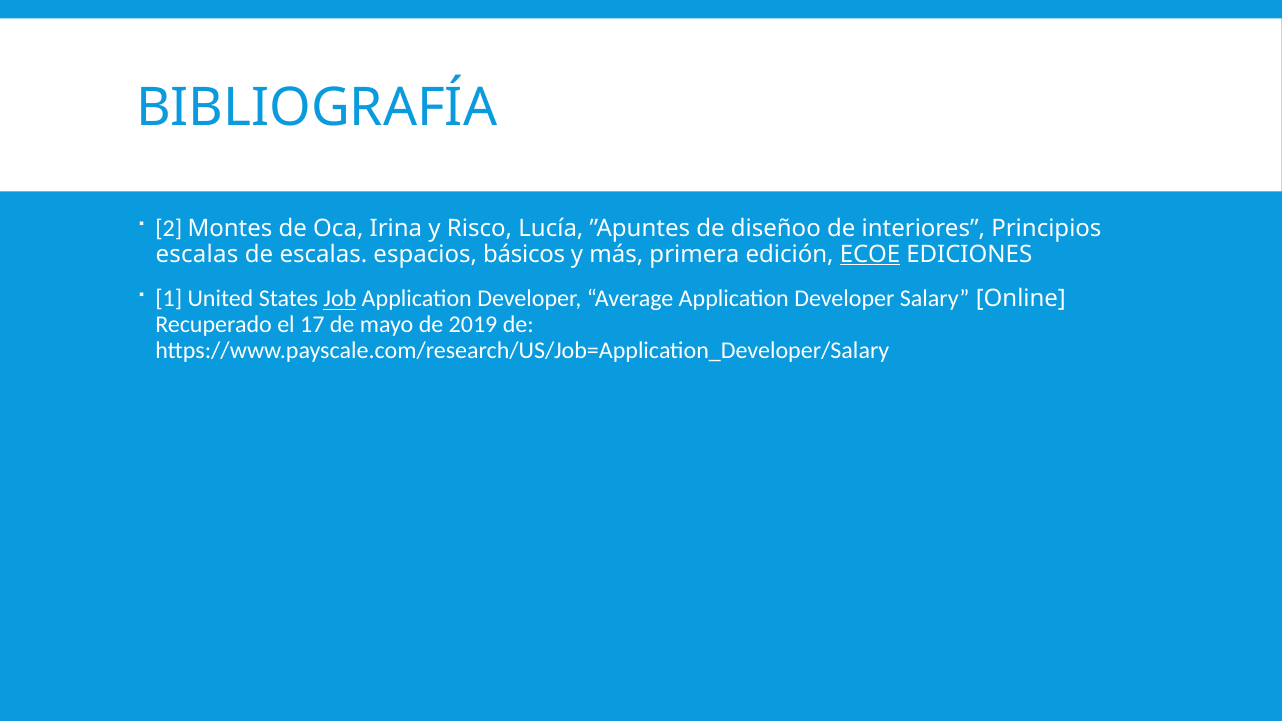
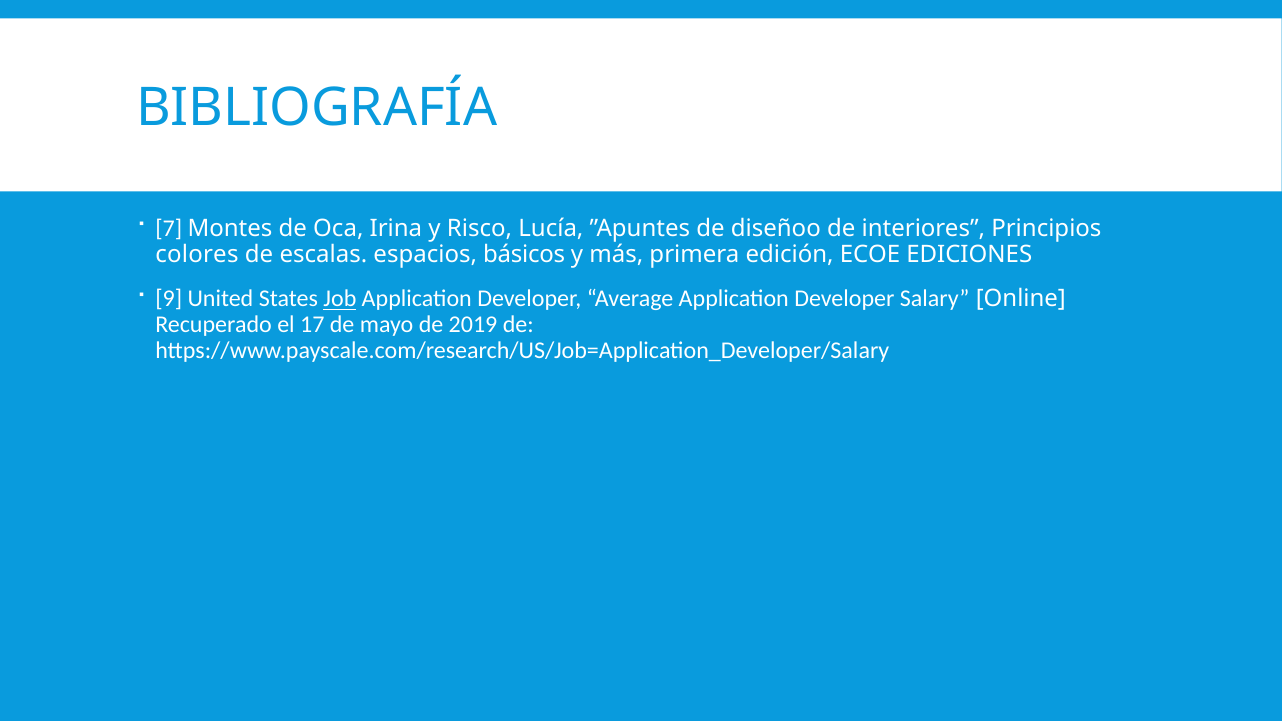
2: 2 -> 7 (169, 228)
escalas: escalas -> colores (197, 254)
ECOE underline: present -> none (870, 254)
1: 1 -> 9 (169, 299)
